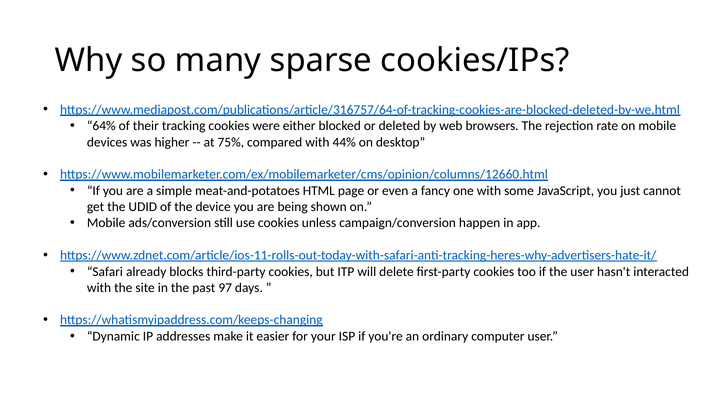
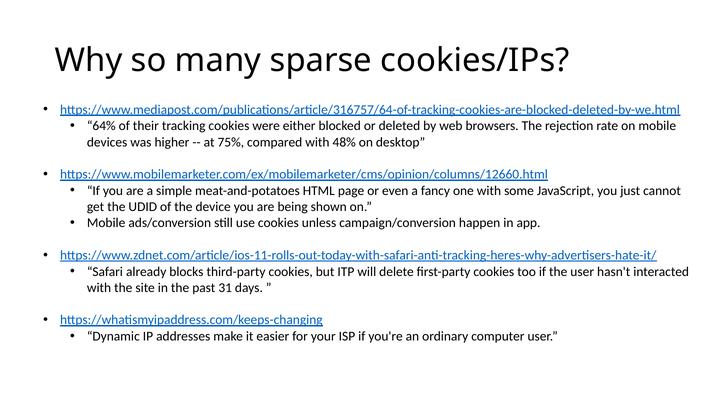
44%: 44% -> 48% (344, 142)
97: 97 -> 31 (225, 288)
